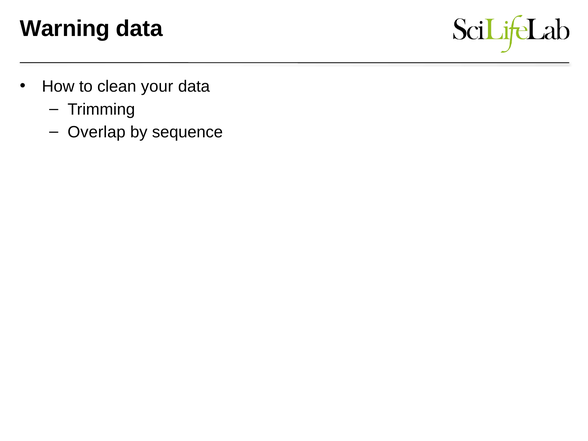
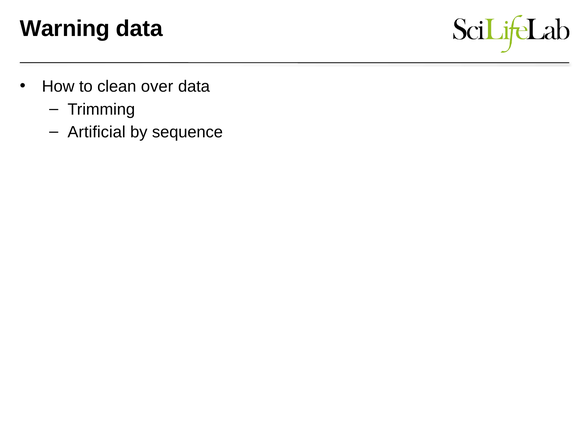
your: your -> over (157, 86)
Overlap: Overlap -> Artificial (97, 132)
